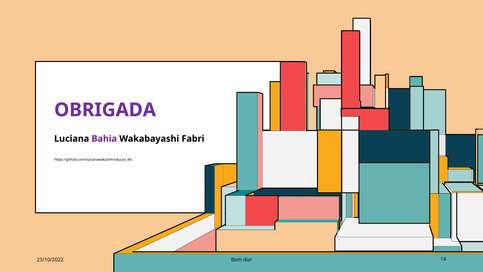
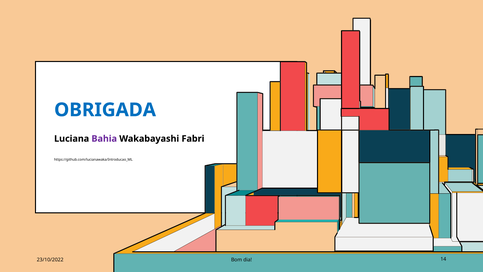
OBRIGADA colour: purple -> blue (105, 110)
